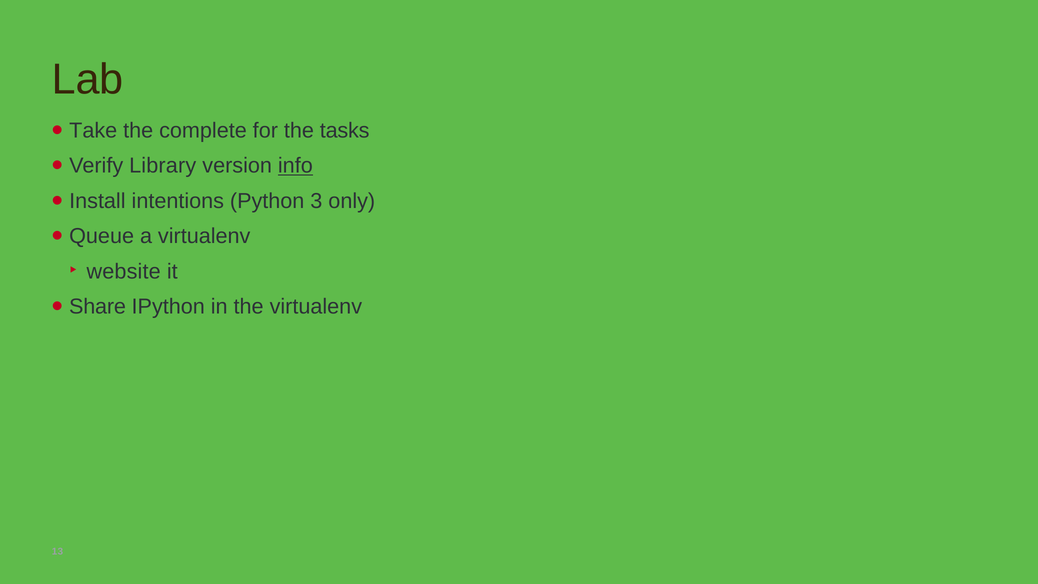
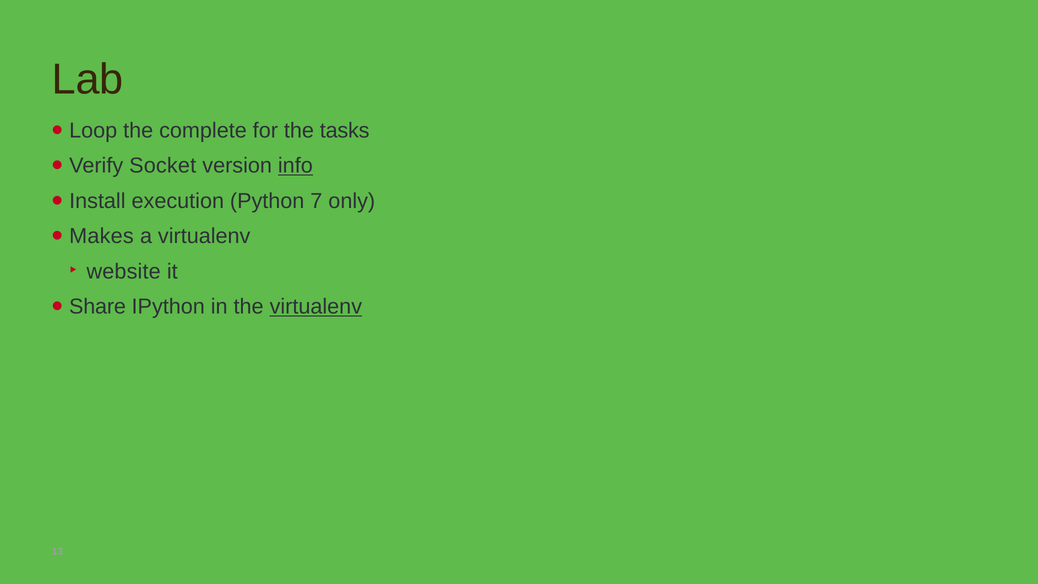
Take: Take -> Loop (93, 130)
Library: Library -> Socket (163, 166)
intentions: intentions -> execution (178, 201)
3: 3 -> 7 (316, 201)
Queue: Queue -> Makes (102, 236)
virtualenv underline: none -> present (316, 307)
